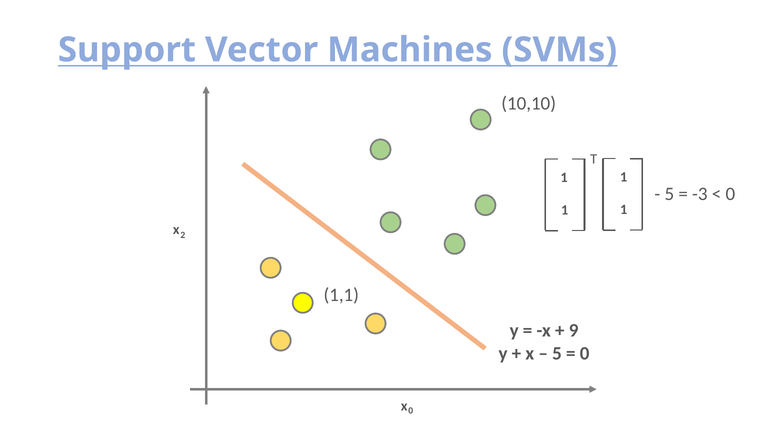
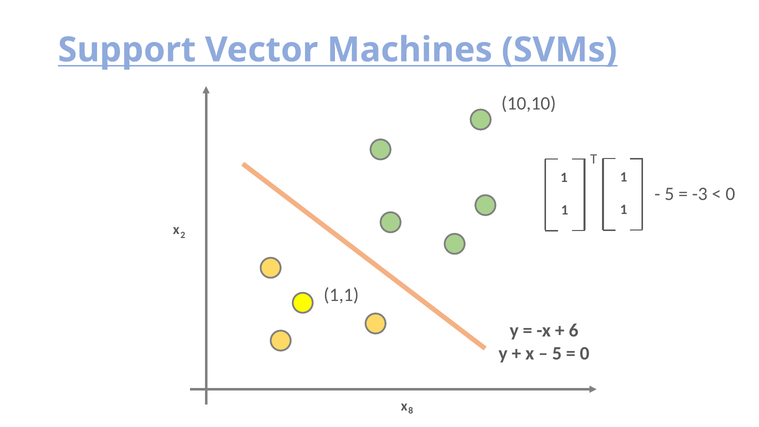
9: 9 -> 6 (574, 331)
x 0: 0 -> 8 (411, 411)
